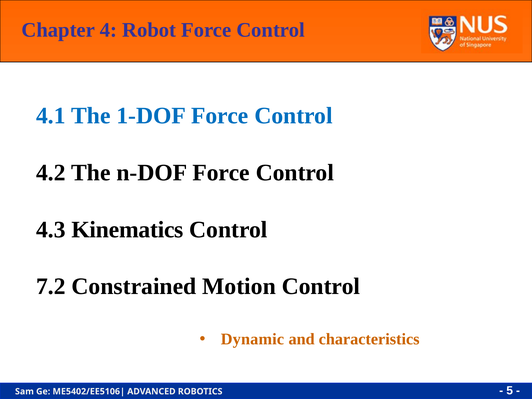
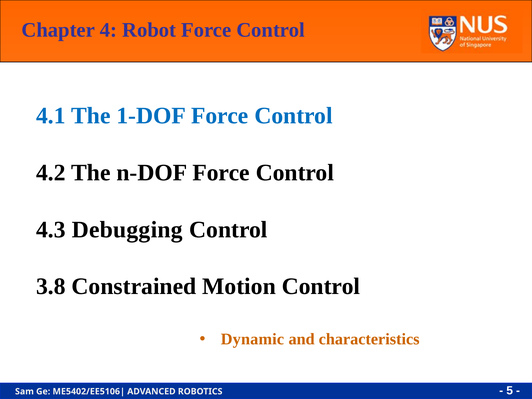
Kinematics: Kinematics -> Debugging (127, 230)
7.2: 7.2 -> 3.8 (51, 286)
